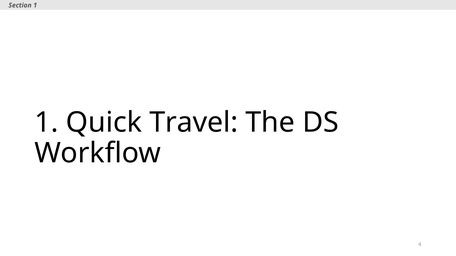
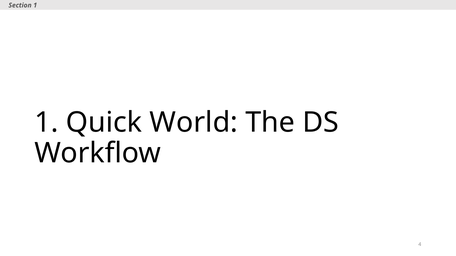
Travel: Travel -> World (194, 123)
